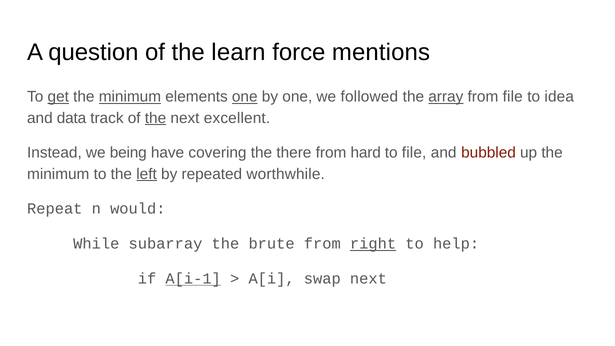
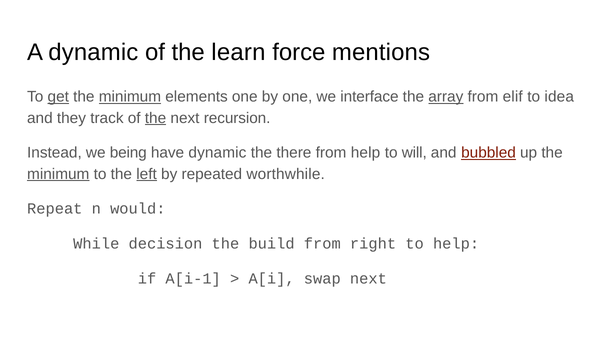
A question: question -> dynamic (93, 52)
one underline: present -> none (245, 97)
followed: followed -> interface (369, 97)
from file: file -> elif (513, 97)
data: data -> they (71, 118)
excellent: excellent -> recursion (237, 118)
have covering: covering -> dynamic (217, 153)
from hard: hard -> help (366, 153)
to file: file -> will (414, 153)
bubbled underline: none -> present (489, 153)
minimum underline: none -> present (58, 174)
subarray: subarray -> decision (165, 244)
brute: brute -> build (272, 244)
right underline: present -> none (373, 244)
A[i-1 underline: present -> none (193, 279)
